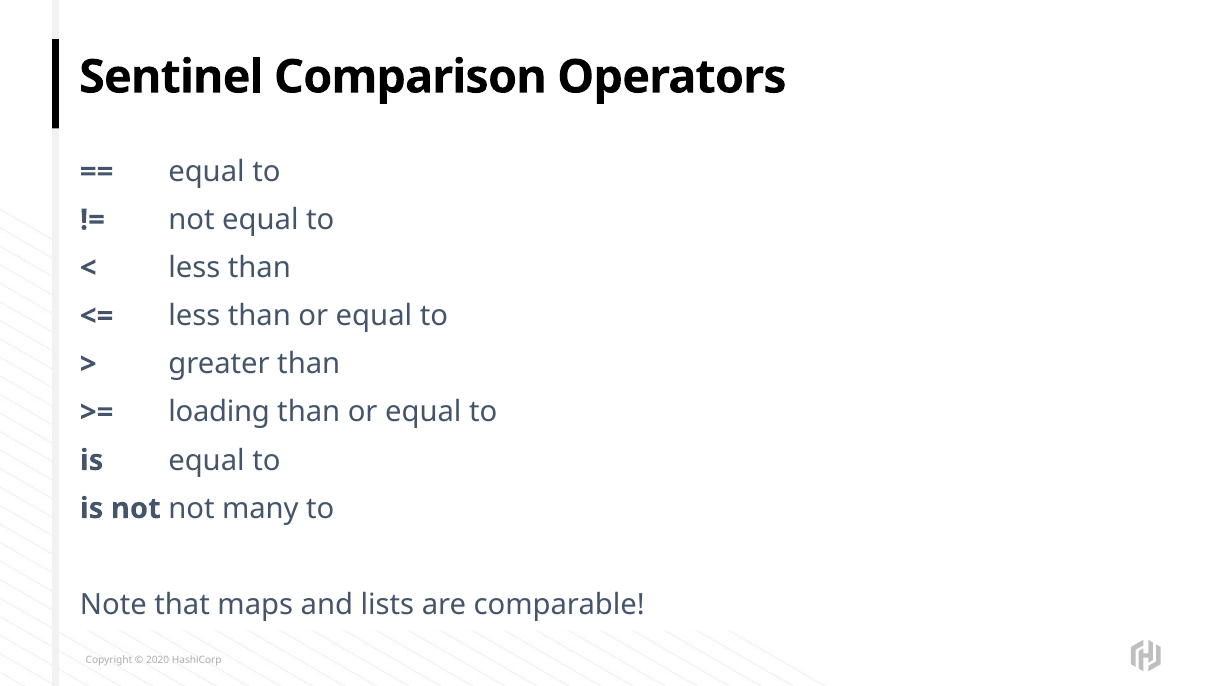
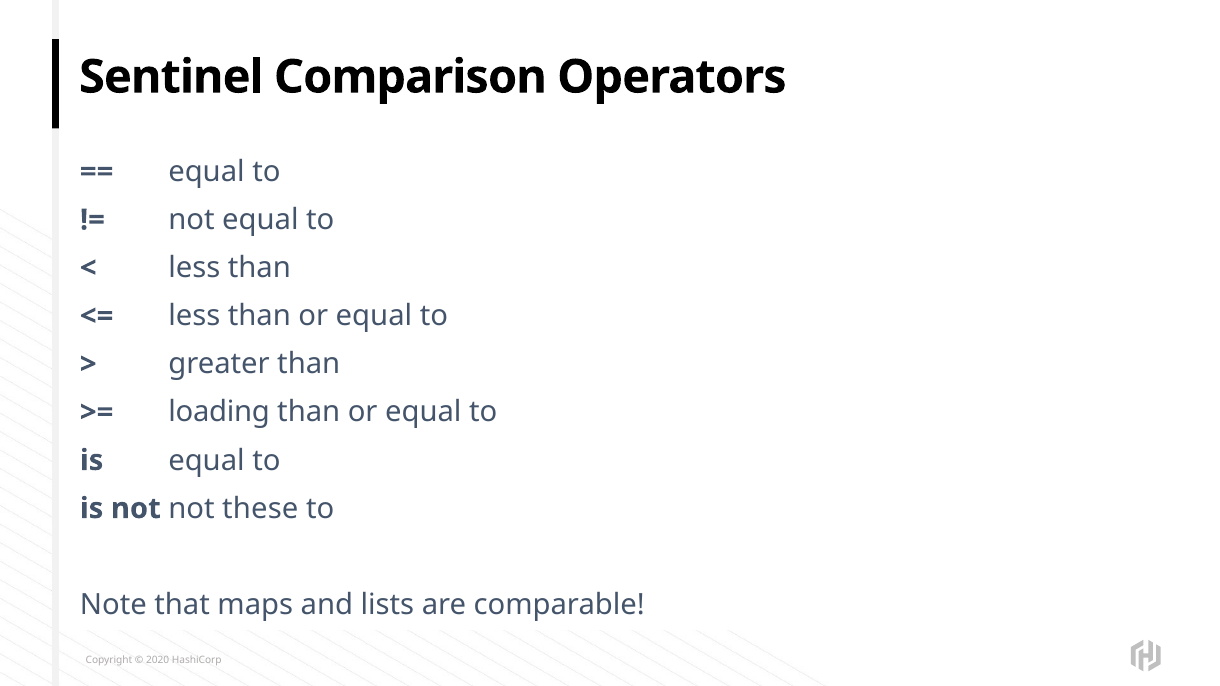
many: many -> these (260, 509)
